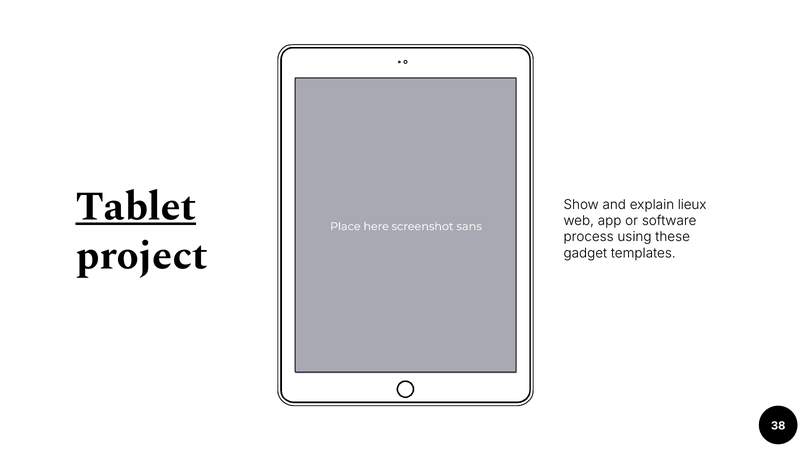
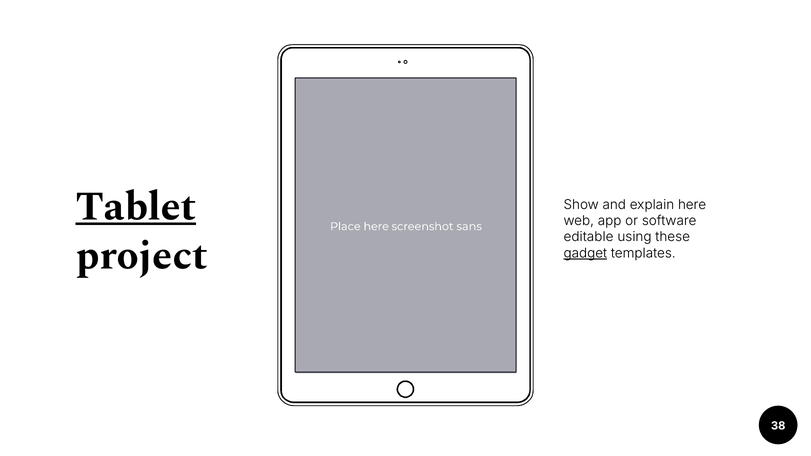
explain lieux: lieux -> here (692, 205)
process: process -> editable (589, 237)
gadget underline: none -> present (585, 253)
